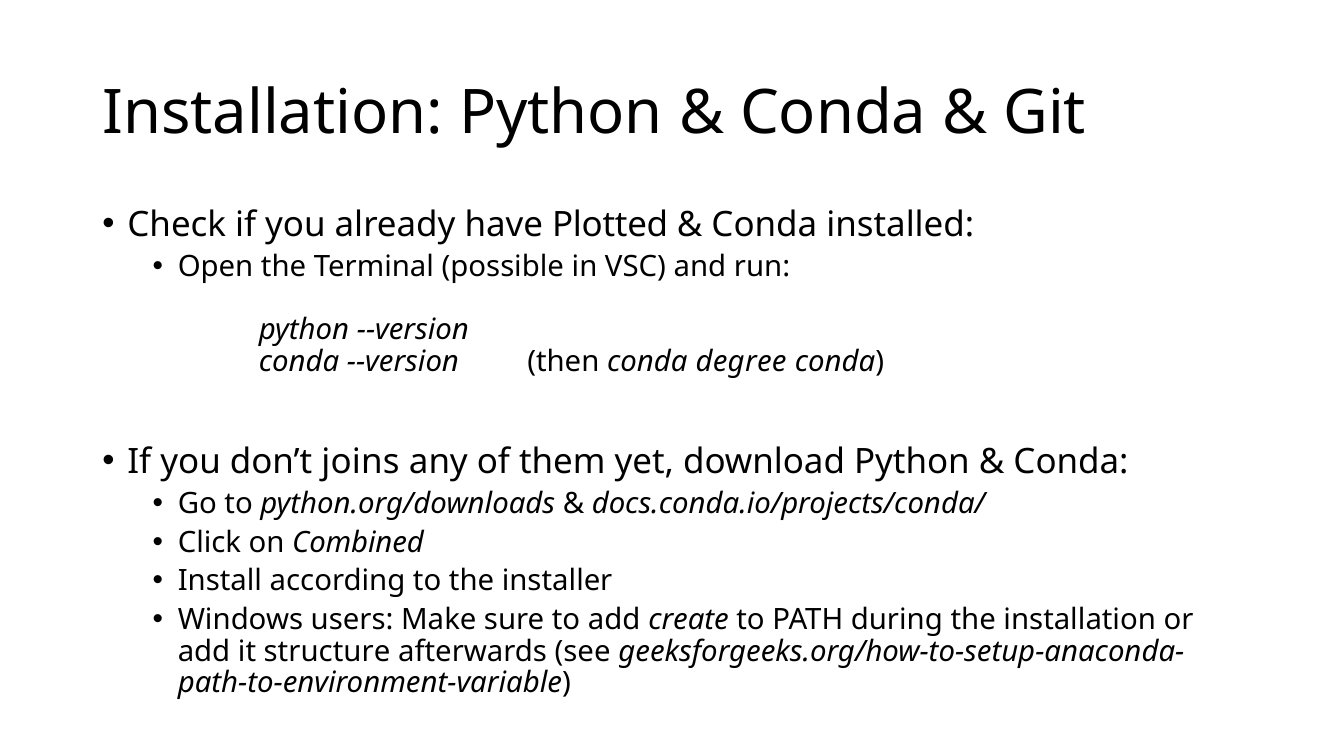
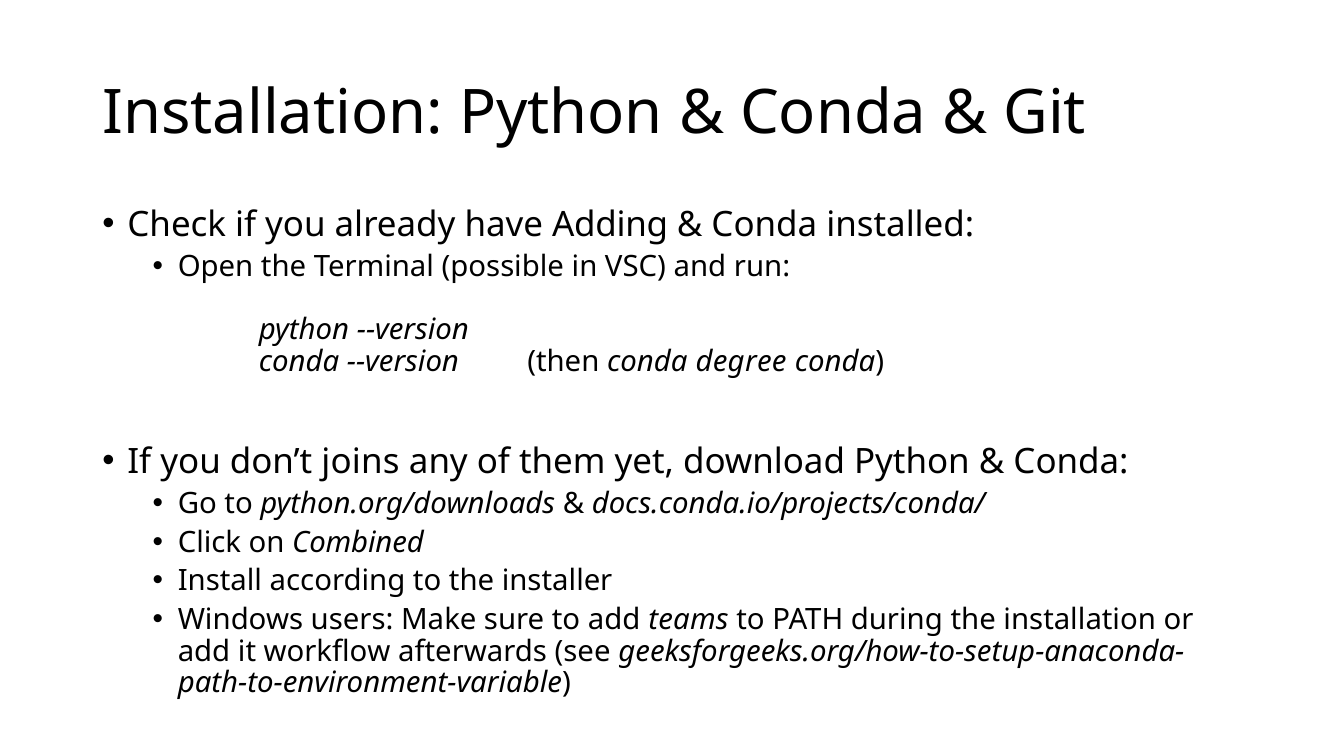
Plotted: Plotted -> Adding (610, 225)
create: create -> teams (688, 620)
structure: structure -> workflow (327, 651)
